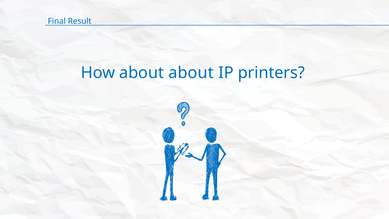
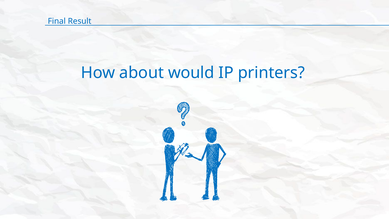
about about: about -> would (191, 73)
